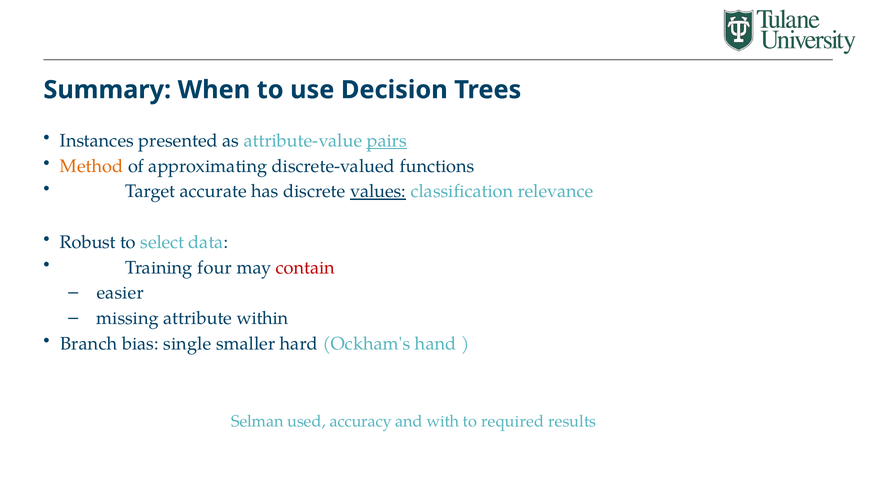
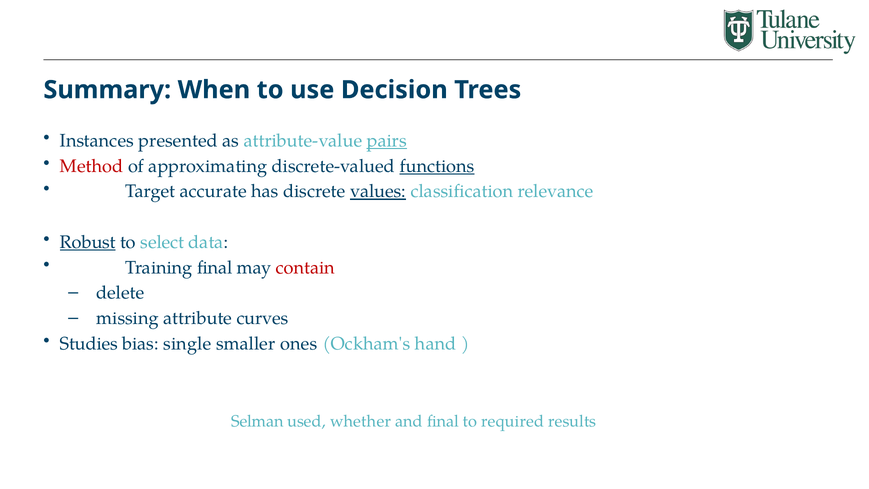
Method colour: orange -> red (92, 166)
functions underline: none -> present (437, 166)
Robust underline: none -> present (88, 242)
Training four: four -> final (215, 267)
easier: easier -> delete (120, 293)
within: within -> curves (262, 318)
Branch: Branch -> Studies (89, 344)
hard: hard -> ones (299, 344)
accuracy: accuracy -> whether (361, 421)
and with: with -> final (443, 421)
